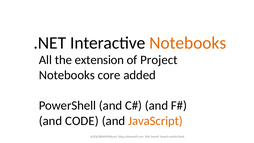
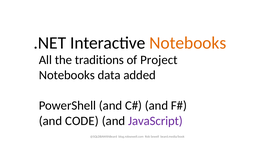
extension: extension -> traditions (99, 60)
core: core -> data (109, 75)
JavaScript colour: orange -> purple (155, 121)
